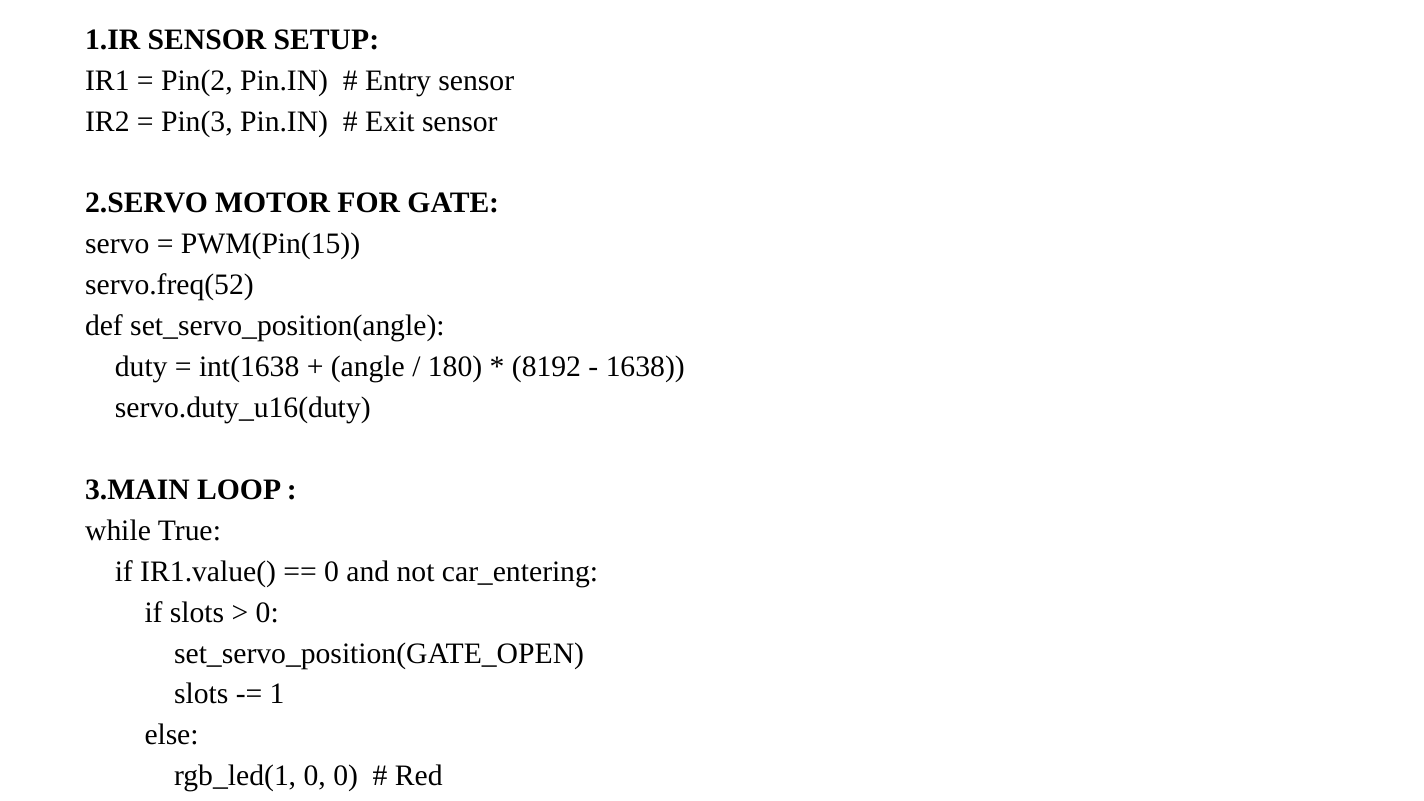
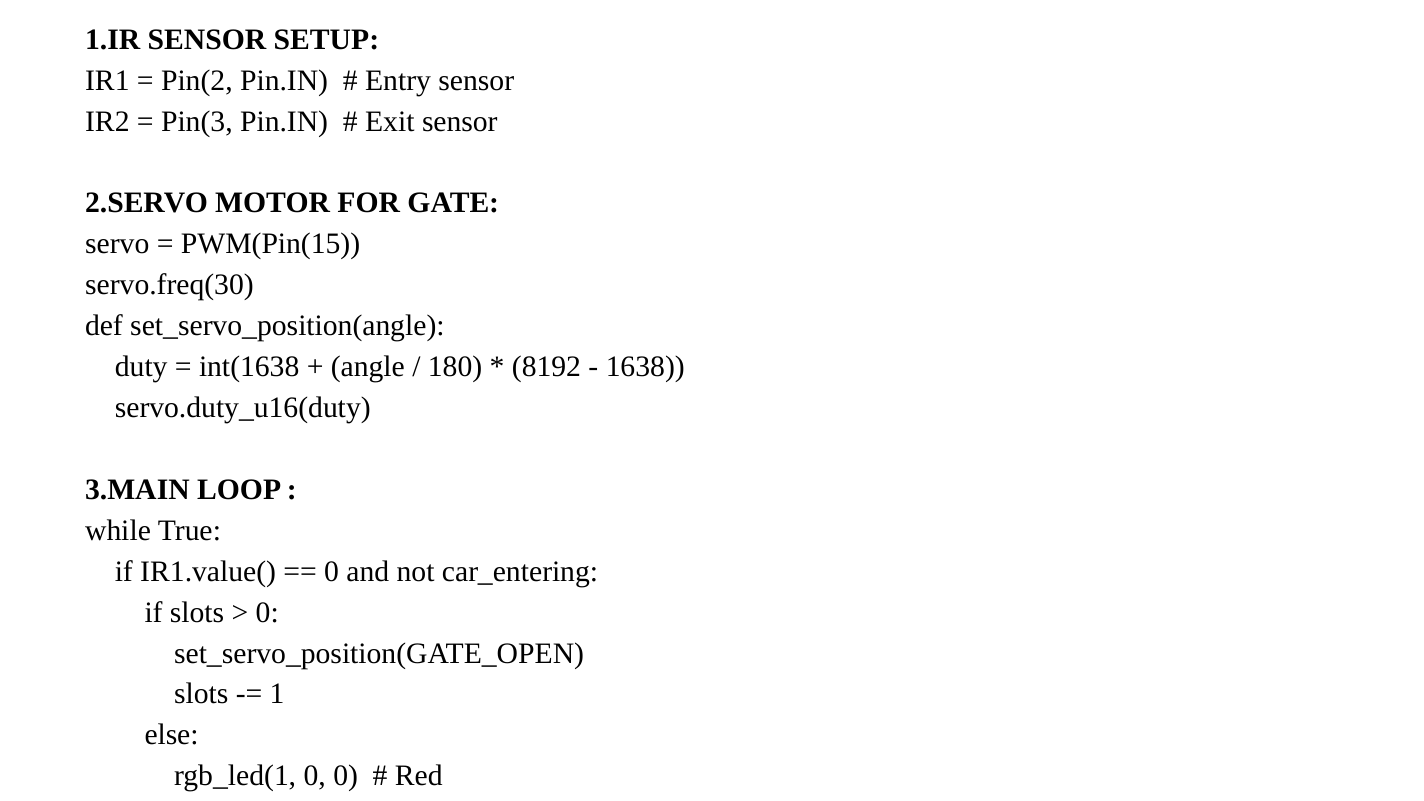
servo.freq(52: servo.freq(52 -> servo.freq(30 (169, 285)
